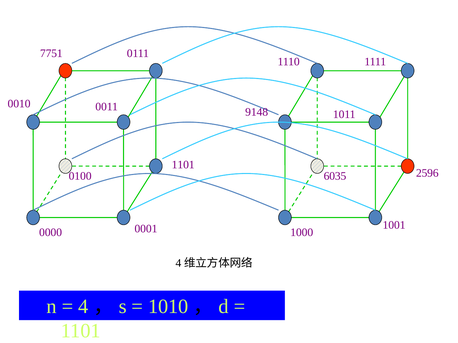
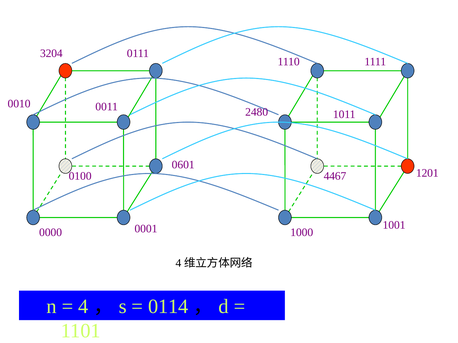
7751: 7751 -> 3204 (51, 53)
9148: 9148 -> 2480 (257, 112)
1101: 1101 -> 0601 (183, 165)
2596: 2596 -> 1201 (427, 173)
6035: 6035 -> 4467 (335, 176)
1010: 1010 -> 0114 (168, 307)
